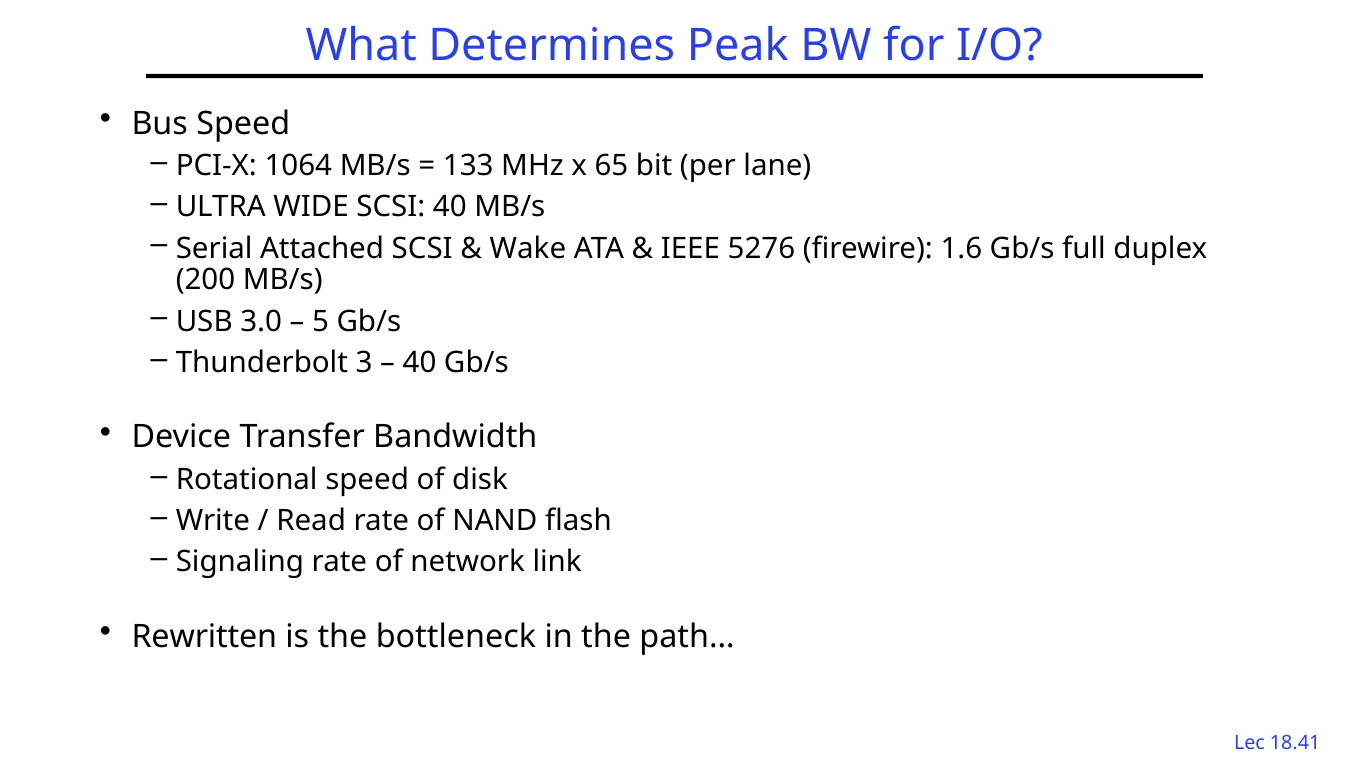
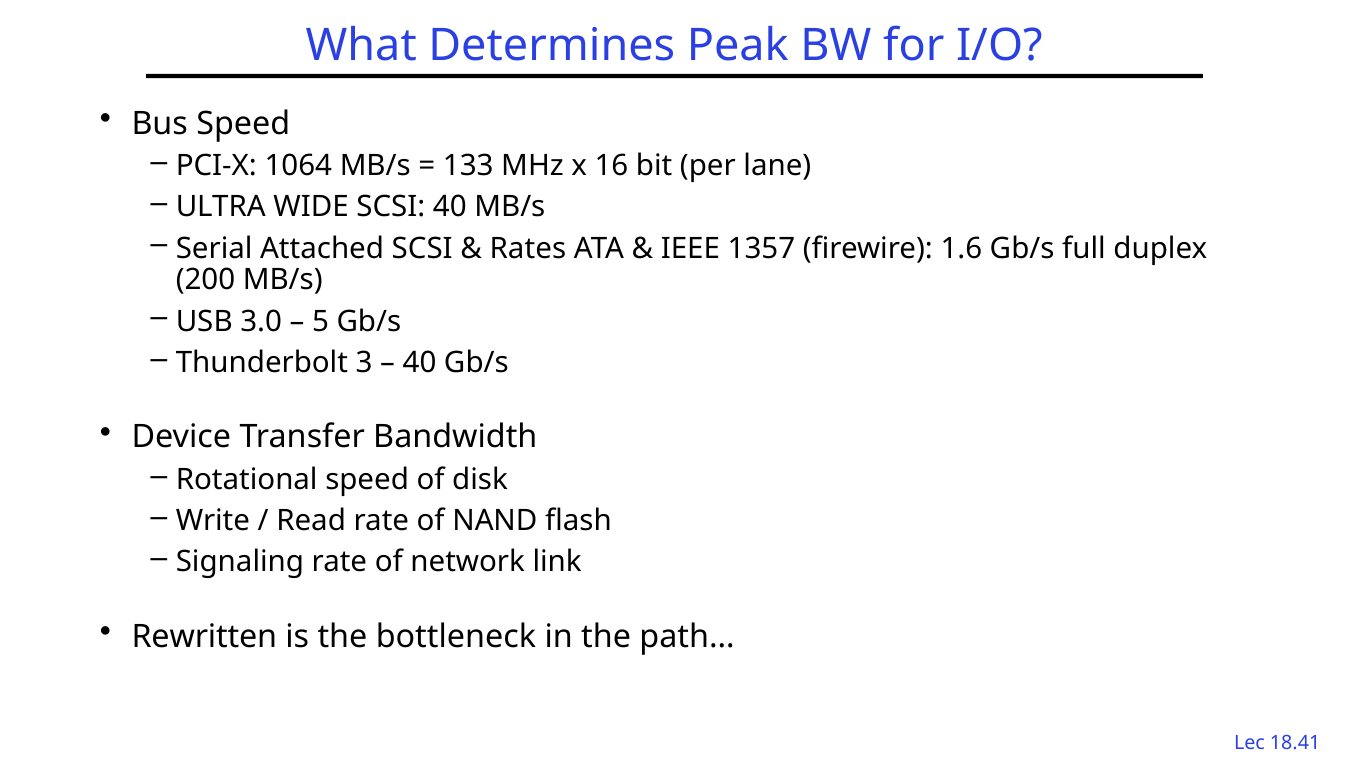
65: 65 -> 16 (611, 166)
Wake: Wake -> Rates (528, 248)
5276: 5276 -> 1357 (761, 248)
